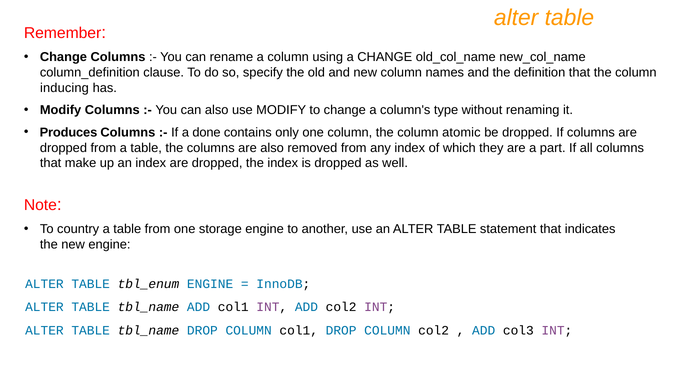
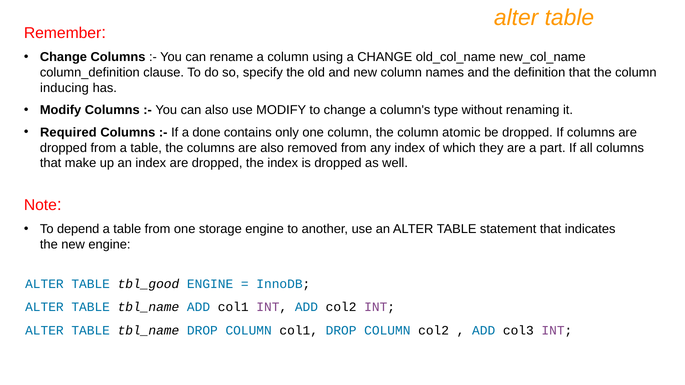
Produces: Produces -> Required (68, 133)
country: country -> depend (78, 229)
tbl_enum: tbl_enum -> tbl_good (148, 284)
